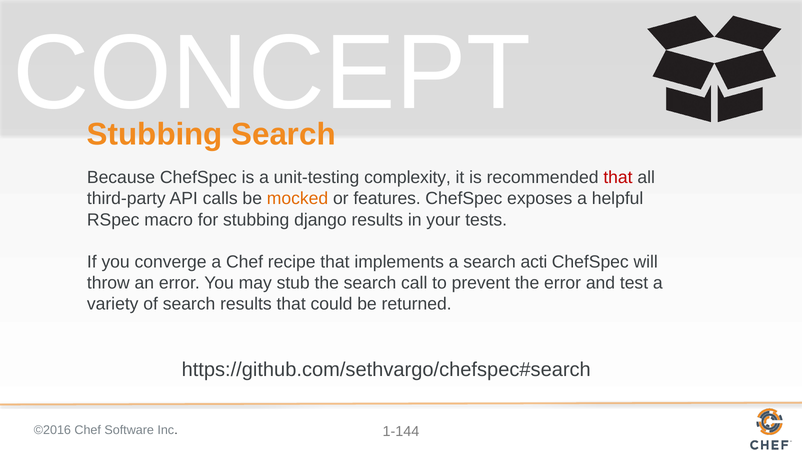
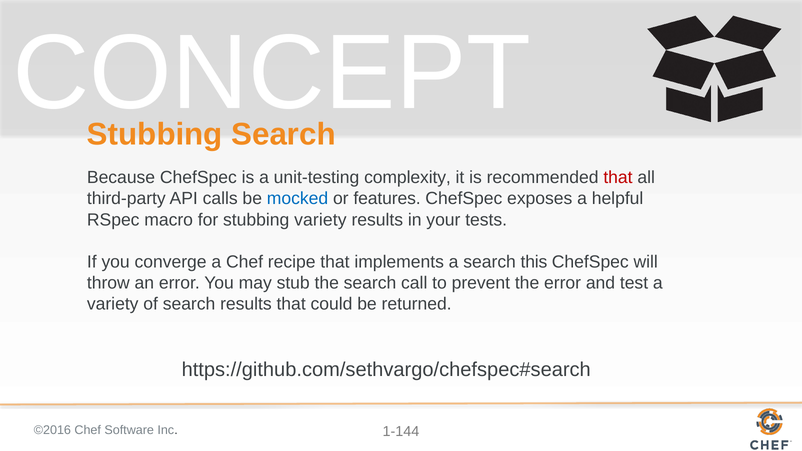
mocked colour: orange -> blue (298, 199)
stubbing django: django -> variety (320, 220)
acti: acti -> this (534, 262)
